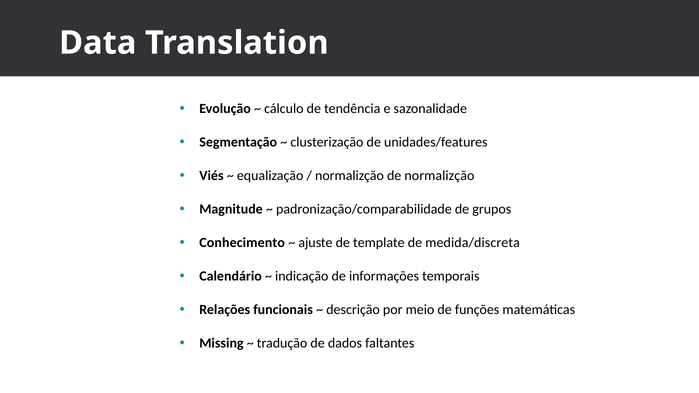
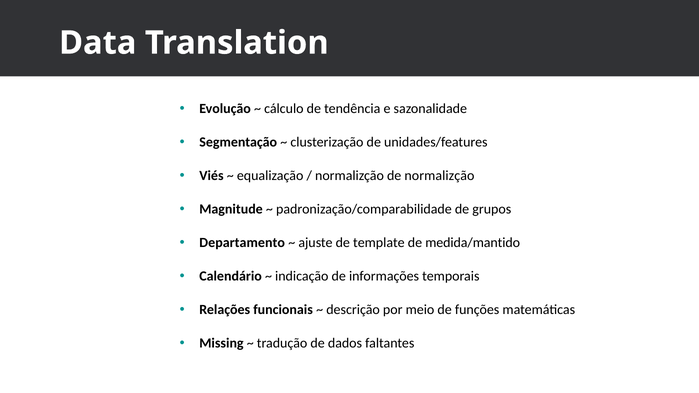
Conhecimento: Conhecimento -> Departamento (242, 243)
medida/discreta: medida/discreta -> medida/mantido (473, 243)
